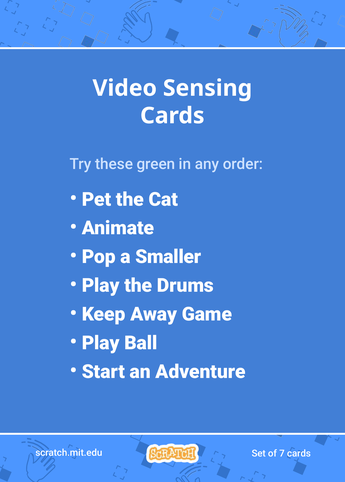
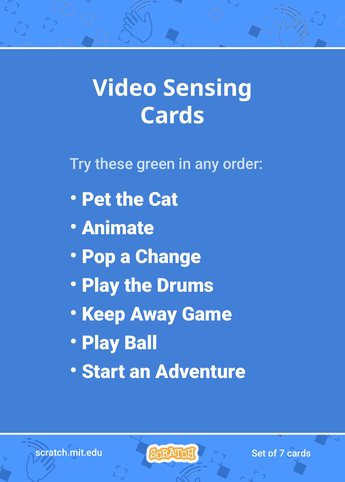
Smaller: Smaller -> Change (168, 257)
